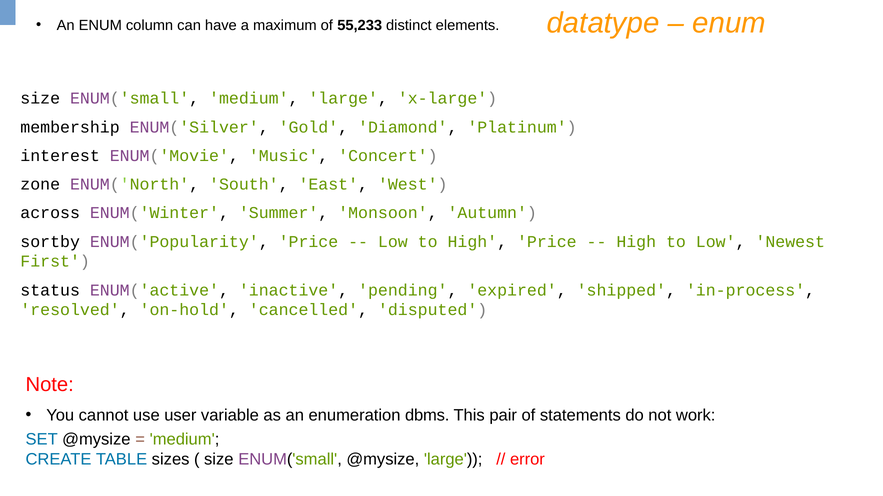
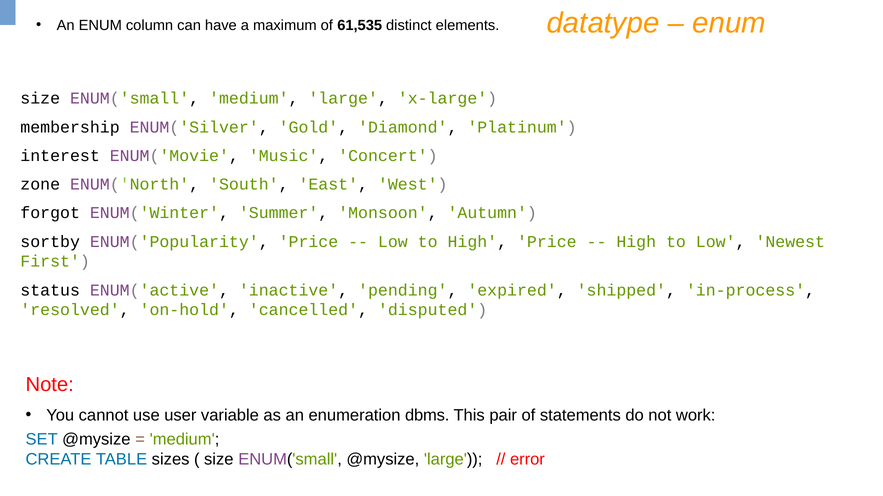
55,233: 55,233 -> 61,535 (360, 25)
across: across -> forgot (50, 213)
